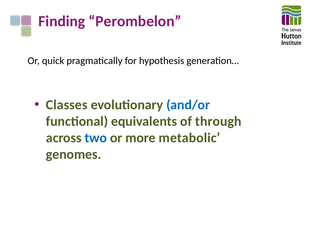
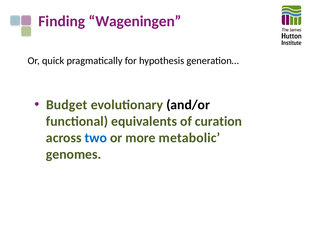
Perombelon: Perombelon -> Wageningen (135, 21)
Classes: Classes -> Budget (67, 105)
and/or colour: blue -> black (188, 105)
through: through -> curation (218, 121)
